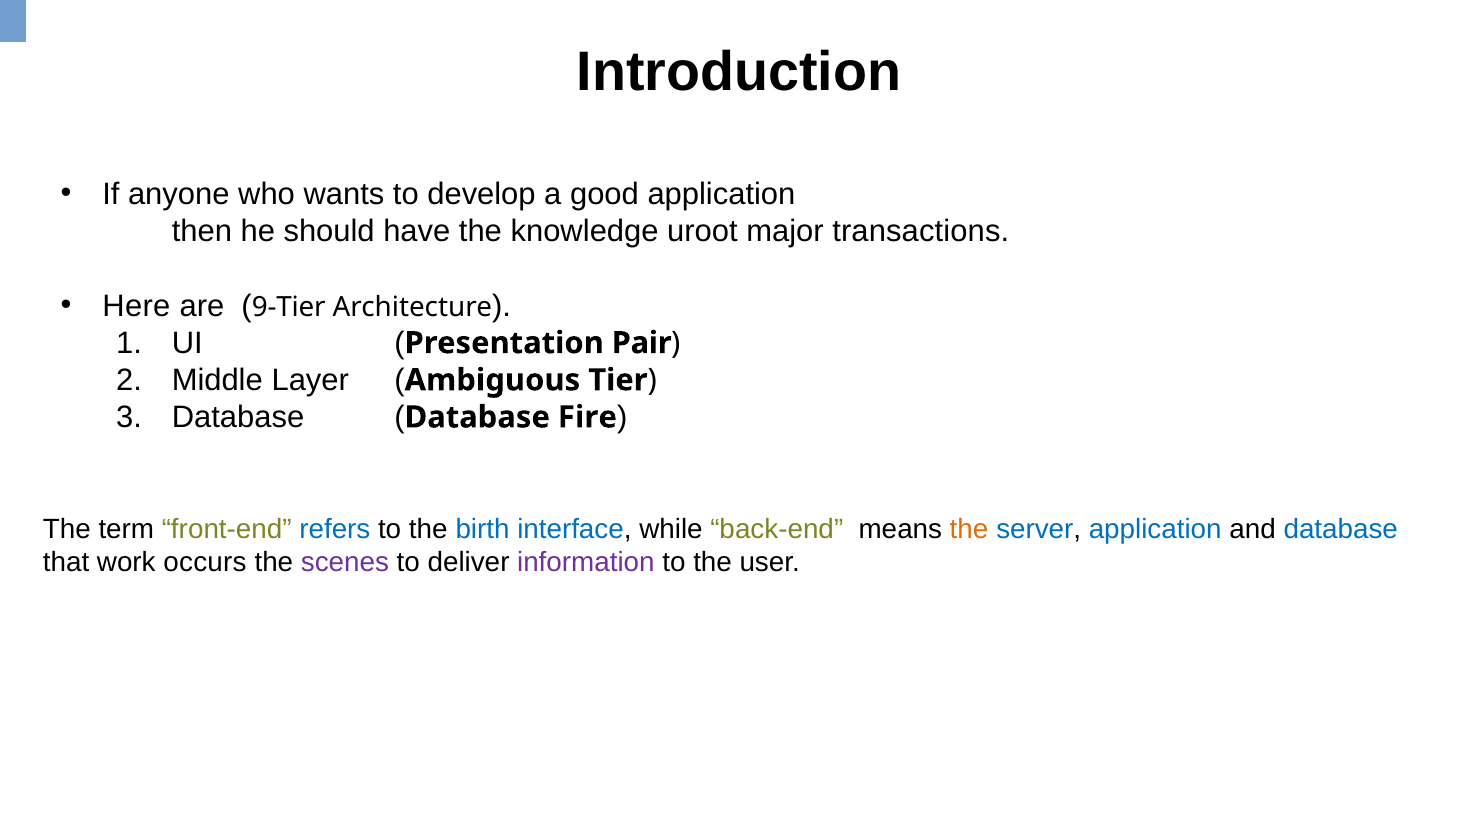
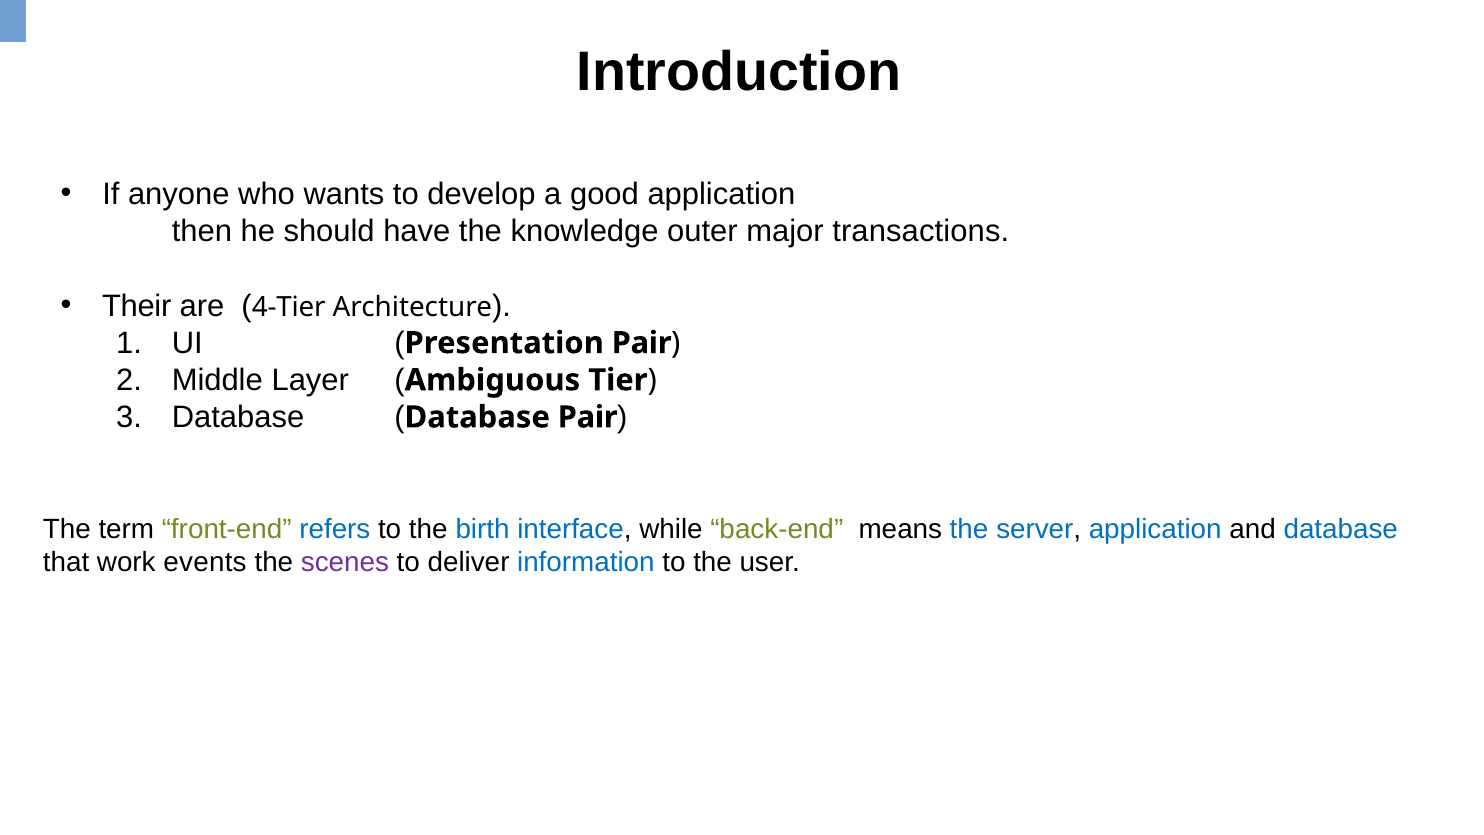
uroot: uroot -> outer (702, 232)
Here: Here -> Their (137, 306)
9-Tier: 9-Tier -> 4-Tier (289, 307)
Database Fire: Fire -> Pair (588, 417)
the colour: orange -> blue (969, 529)
occurs: occurs -> events (205, 562)
information colour: purple -> blue (586, 562)
